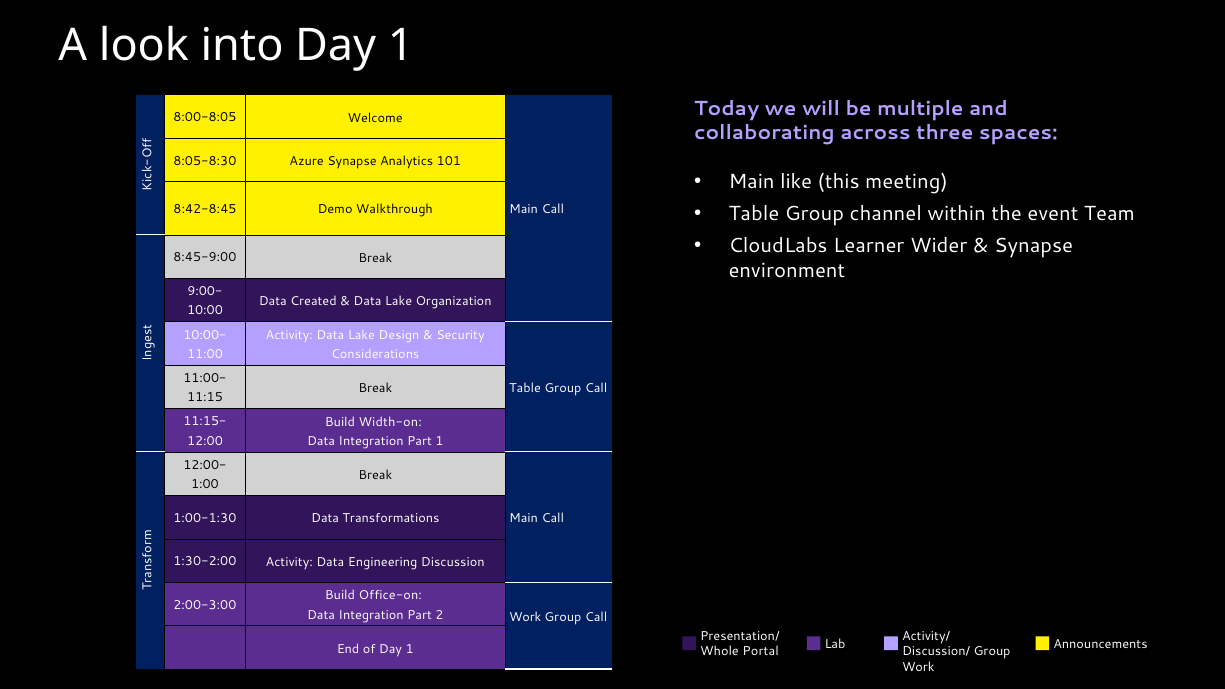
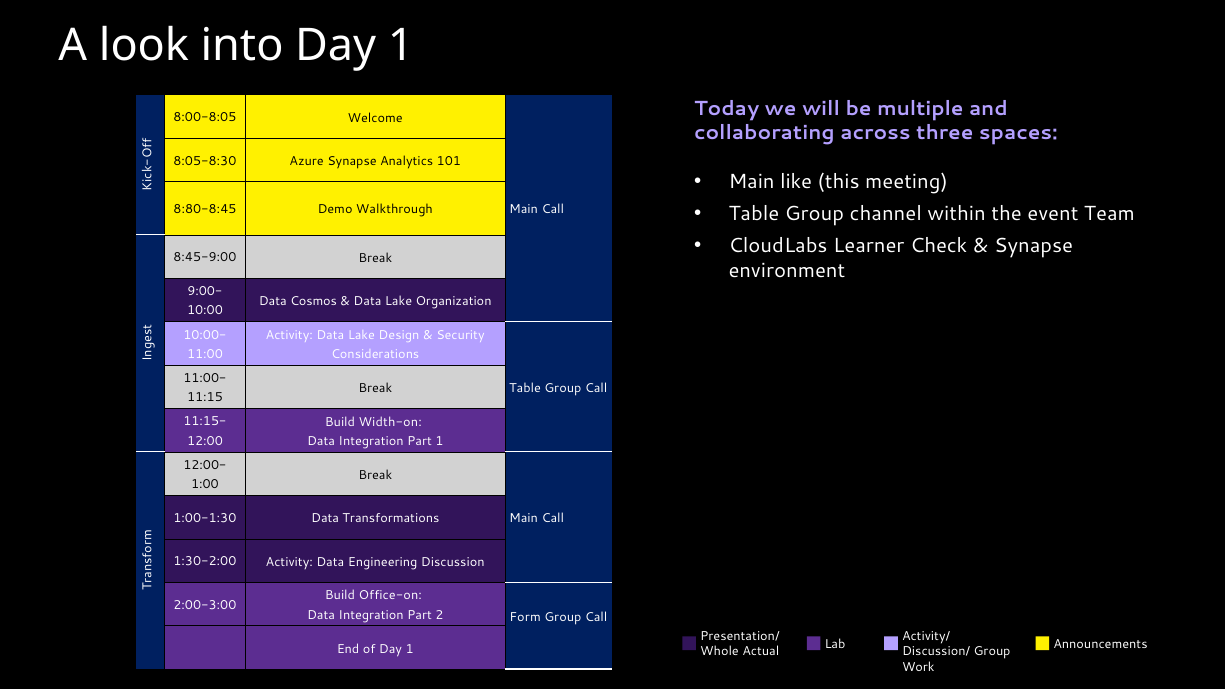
8:42-8:45: 8:42-8:45 -> 8:80-8:45 (205, 209)
Wider: Wider -> Check (939, 246)
Created: Created -> Cosmos (314, 301)
2 Work: Work -> Form (525, 617)
Portal: Portal -> Actual (761, 652)
